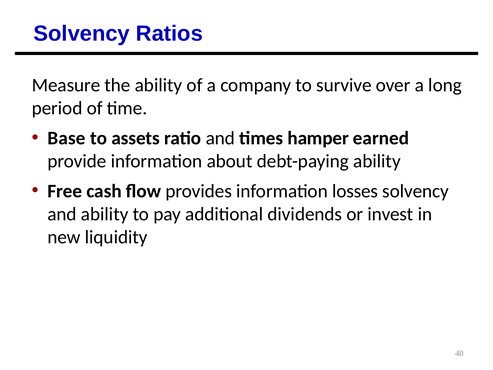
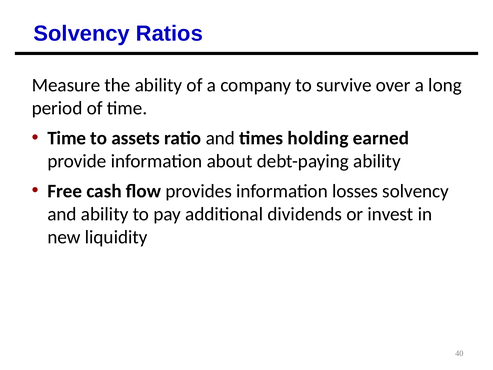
Base: Base -> Time (67, 138)
hamper: hamper -> holding (318, 138)
